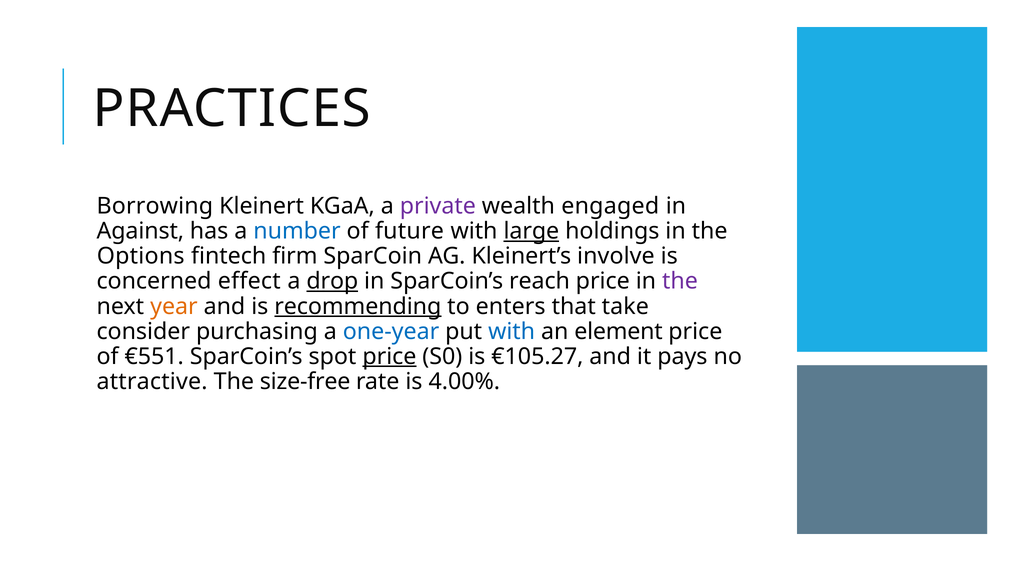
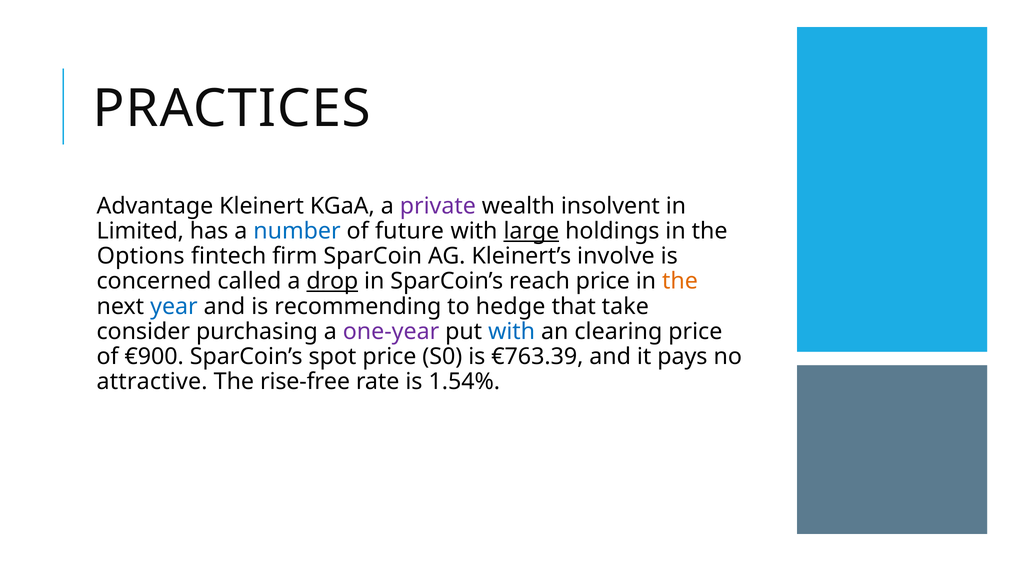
Borrowing: Borrowing -> Advantage (155, 206)
engaged: engaged -> insolvent (610, 206)
Against: Against -> Limited (140, 231)
effect: effect -> called (249, 281)
the colour: purple -> orange (680, 281)
year colour: orange -> blue (174, 307)
recommending underline: present -> none (358, 307)
enters: enters -> hedge (511, 307)
one-year colour: blue -> purple (391, 332)
element: element -> clearing (618, 332)
€551: €551 -> €900 (154, 357)
price underline: present -> none (389, 357)
€105.27: €105.27 -> €763.39 (537, 357)
size-free: size-free -> rise-free (305, 382)
4.00%: 4.00% -> 1.54% (464, 382)
